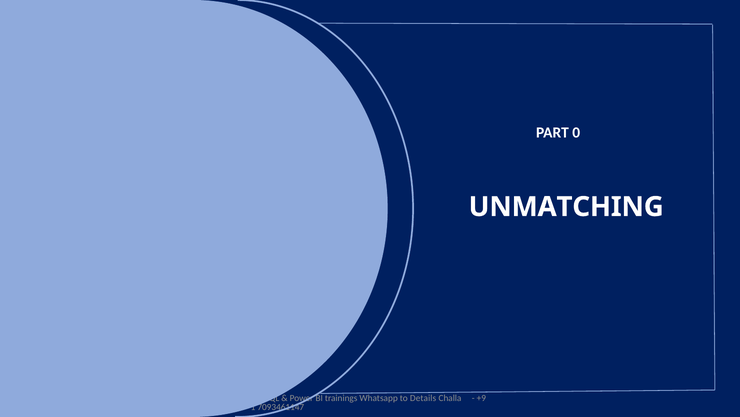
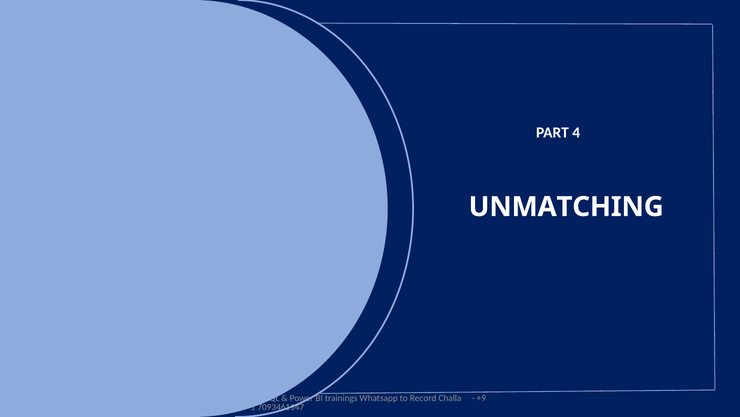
0: 0 -> 4 (576, 133)
Details: Details -> Record (423, 397)
